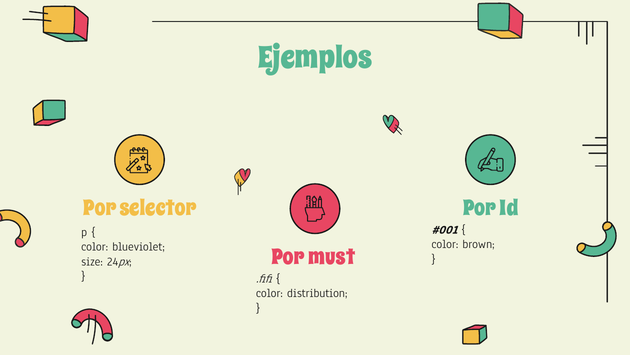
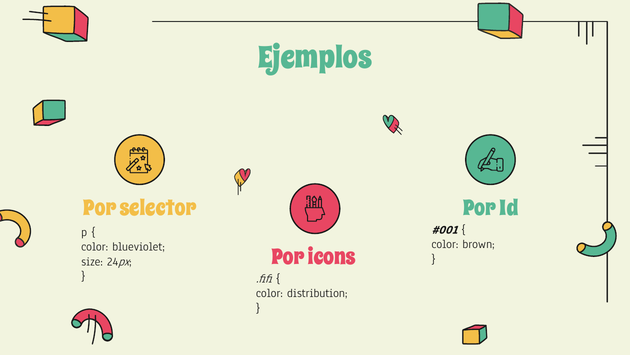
must: must -> icons (332, 257)
